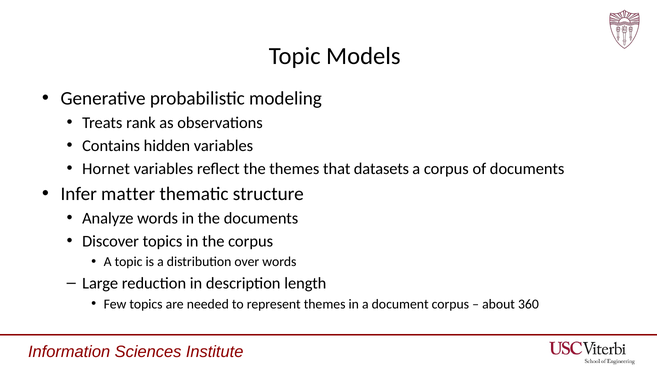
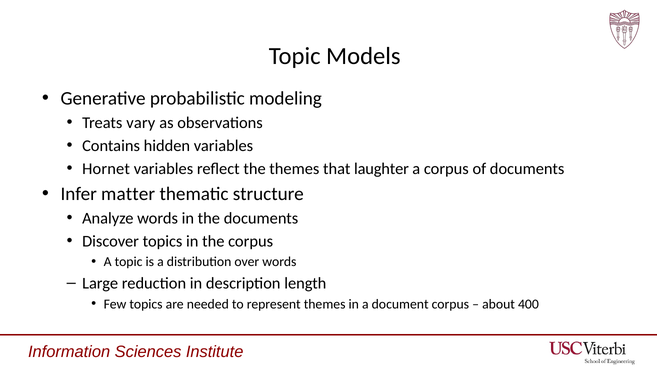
rank: rank -> vary (141, 123)
datasets: datasets -> laughter (381, 169)
360: 360 -> 400 (528, 304)
